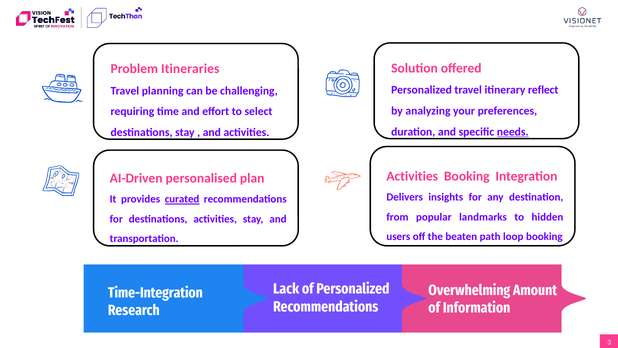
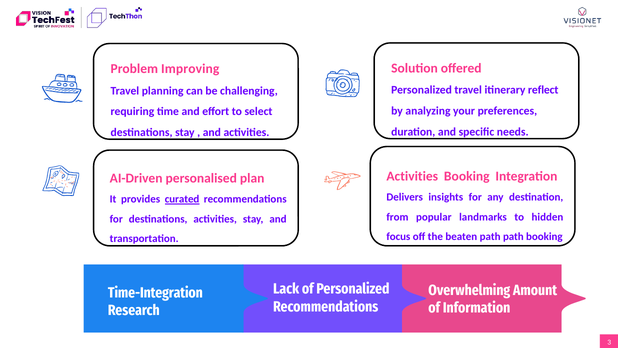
Itineraries: Itineraries -> Improving (190, 69)
needs underline: present -> none (513, 132)
users: users -> focus (398, 236)
path loop: loop -> path (513, 236)
